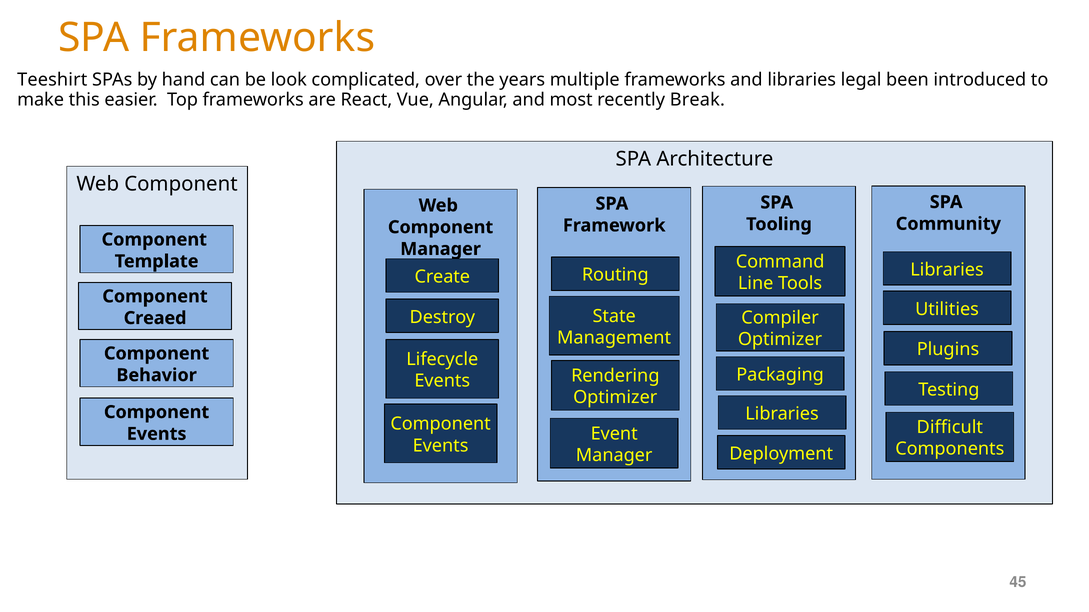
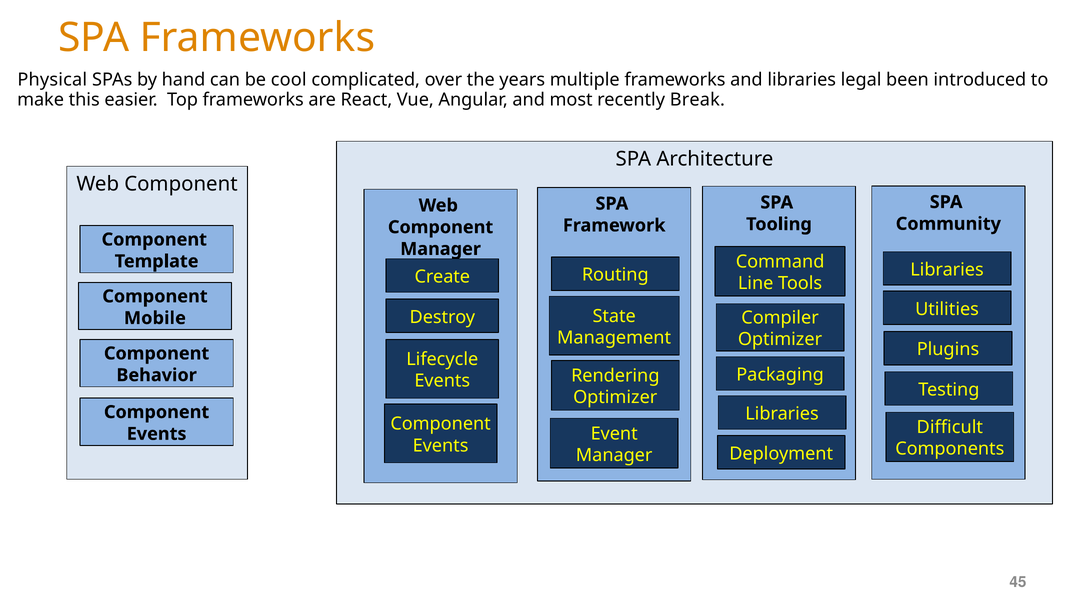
Teeshirt: Teeshirt -> Physical (52, 80)
look: look -> cool (289, 80)
Creaed: Creaed -> Mobile (155, 318)
